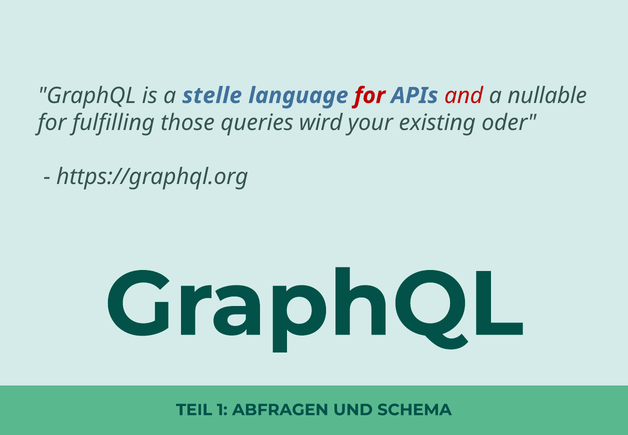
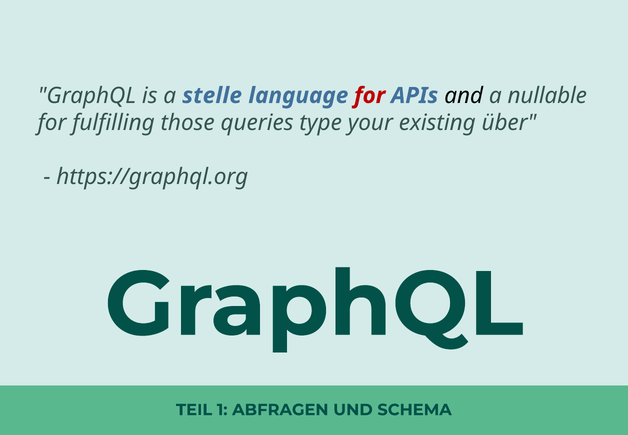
and colour: red -> black (464, 96)
wird: wird -> type (321, 123)
oder: oder -> über (509, 123)
